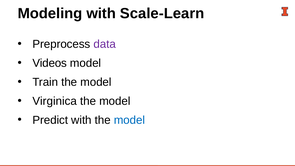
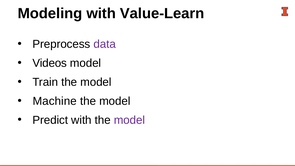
Scale-Learn: Scale-Learn -> Value-Learn (162, 13)
Virginica: Virginica -> Machine (55, 101)
model colour: blue -> purple (129, 120)
